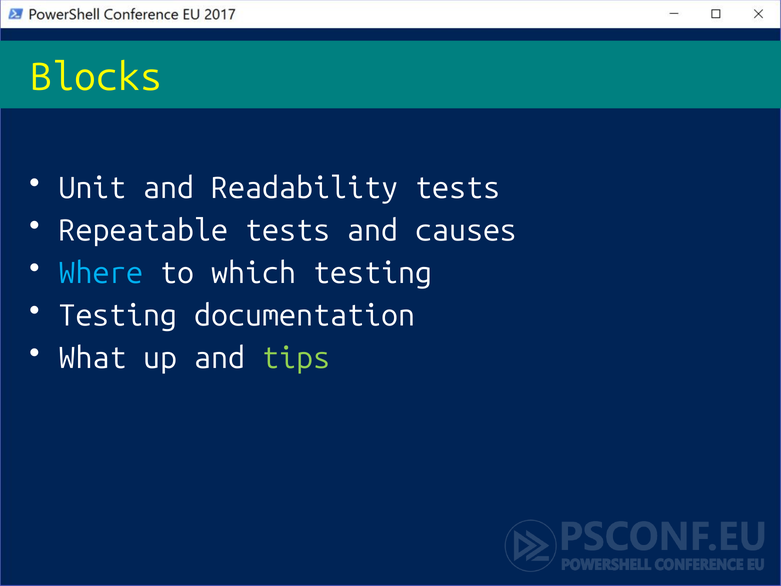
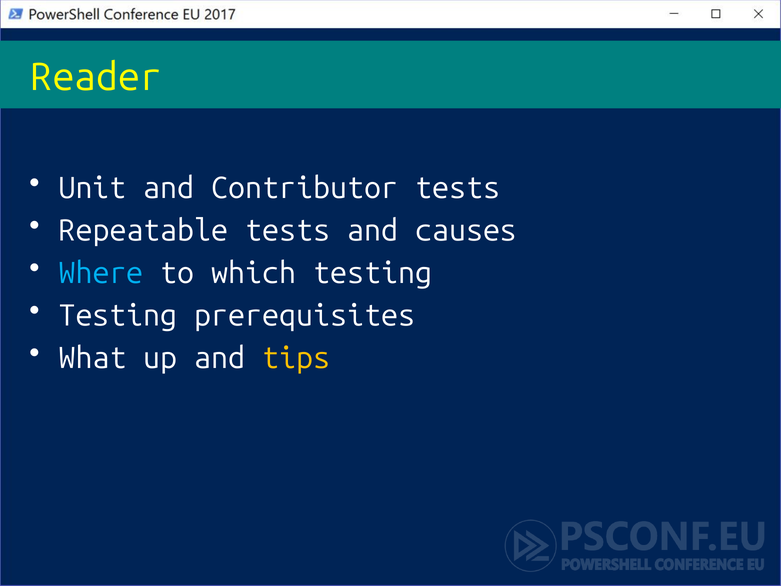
Blocks: Blocks -> Reader (96, 77)
Readability: Readability -> Contributor (305, 188)
documentation: documentation -> prerequisites (305, 316)
tips colour: light green -> yellow (296, 358)
